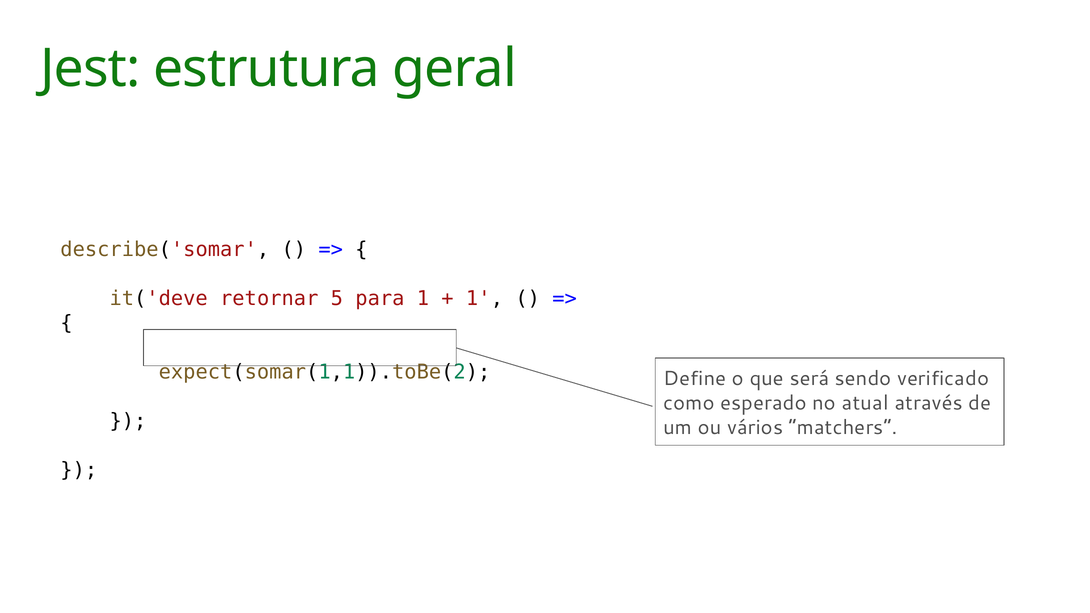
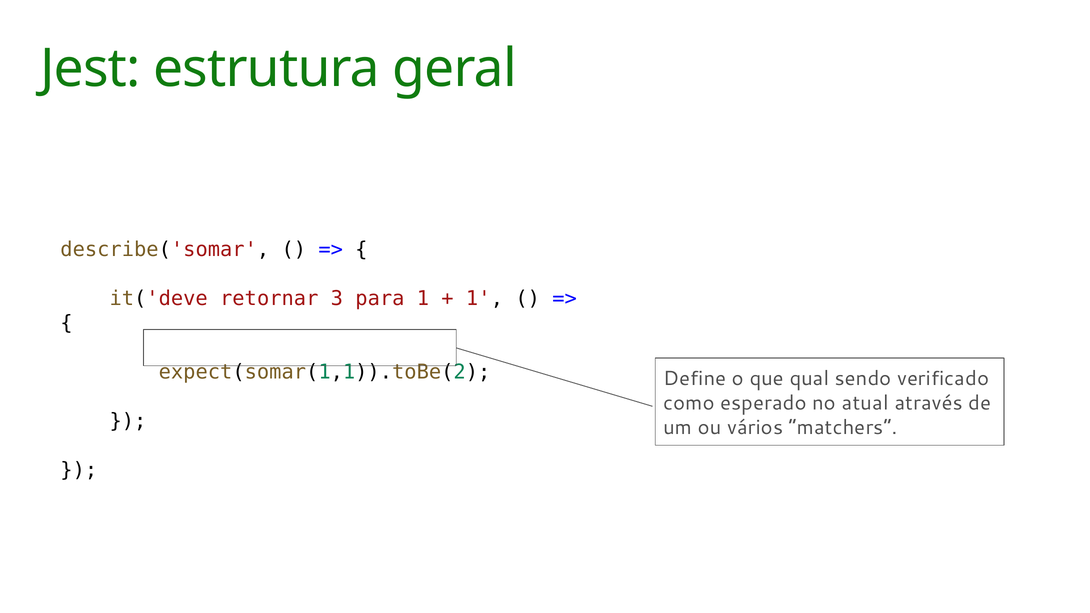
5: 5 -> 3 (337, 299)
será: será -> qual (809, 379)
